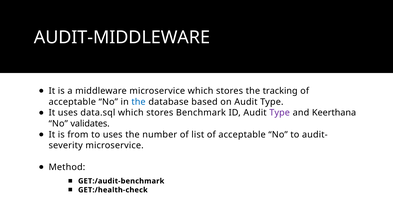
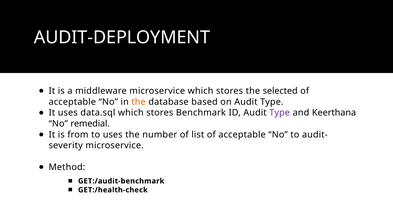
AUDIT-MIDDLEWARE: AUDIT-MIDDLEWARE -> AUDIT-DEPLOYMENT (122, 38)
tracking: tracking -> selected (280, 91)
the colour: blue -> orange (139, 102)
validates: validates -> remedial (90, 124)
